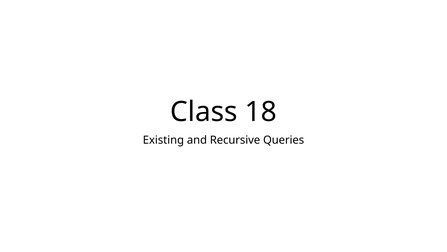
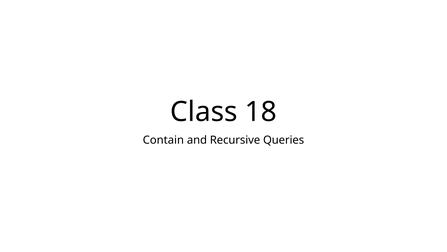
Existing: Existing -> Contain (163, 140)
